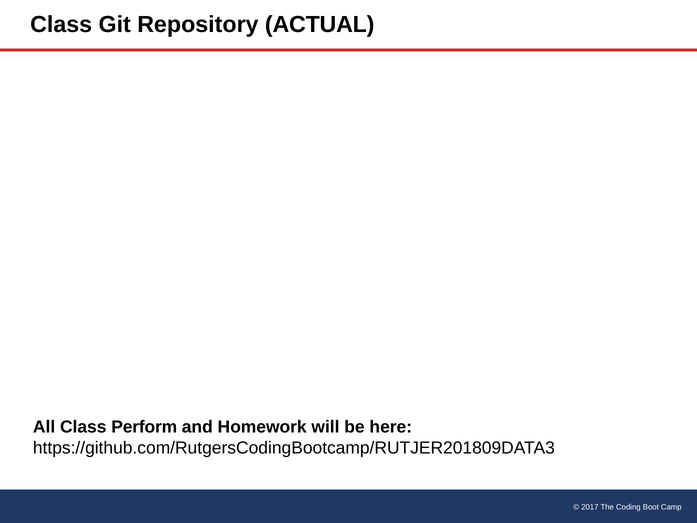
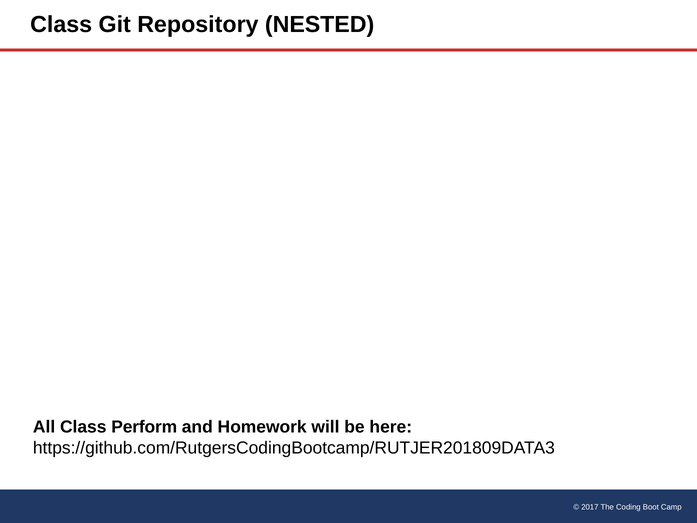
ACTUAL: ACTUAL -> NESTED (320, 25)
